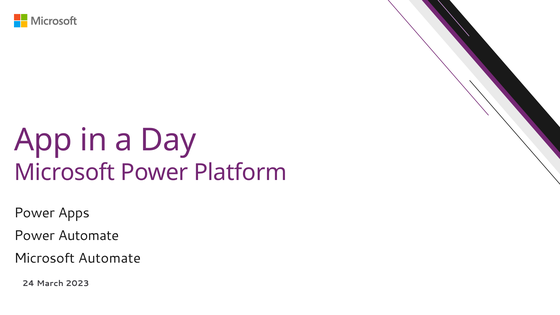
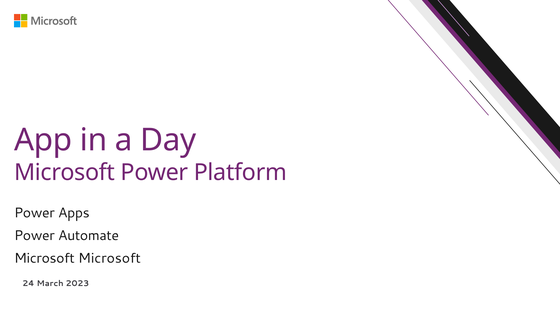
Microsoft Automate: Automate -> Microsoft (109, 258)
